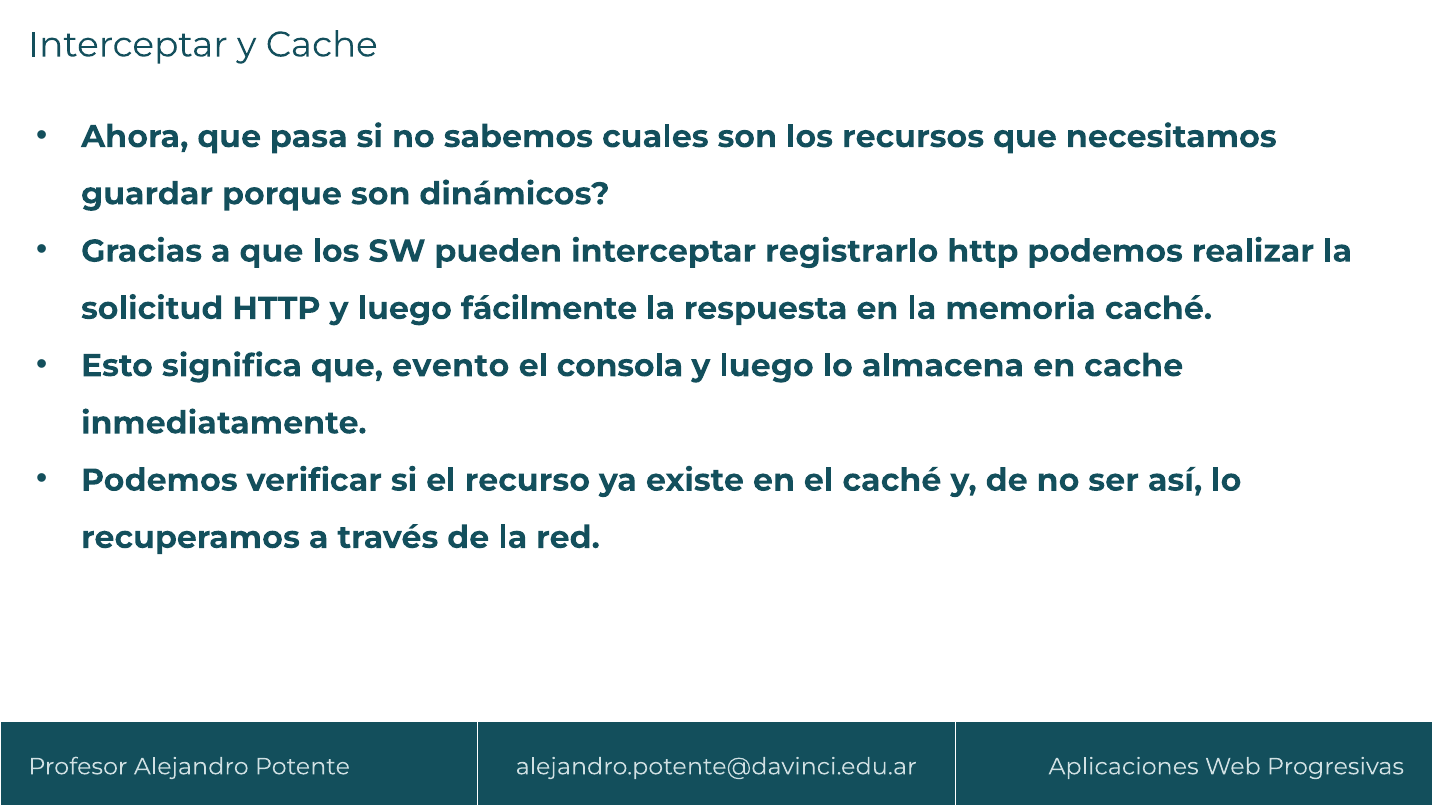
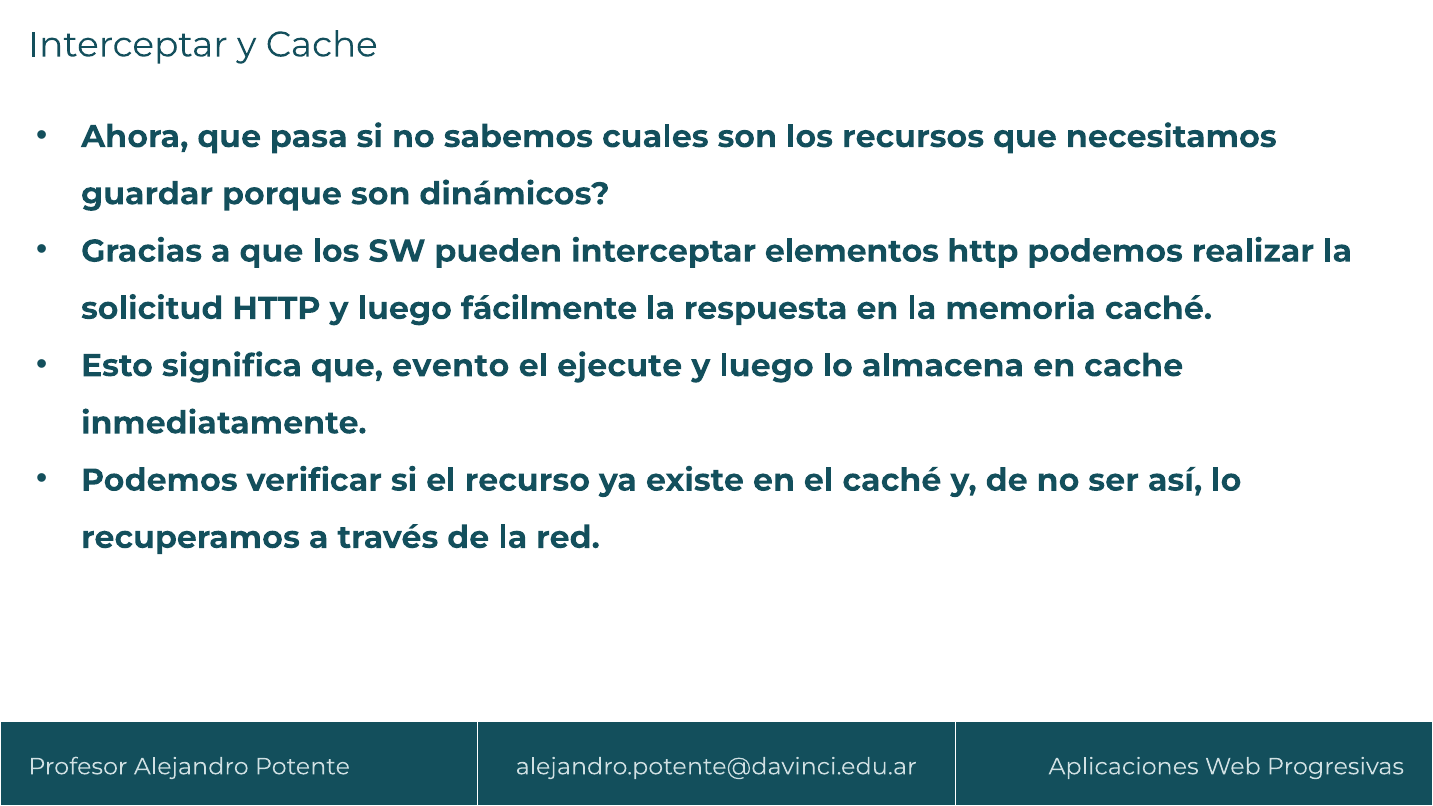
registrarlo: registrarlo -> elementos (852, 251)
consola: consola -> ejecute (620, 366)
